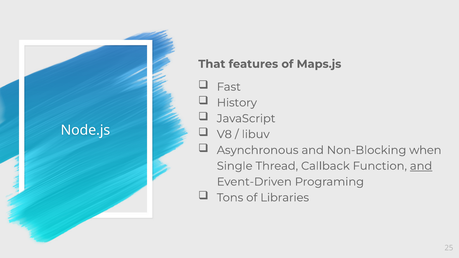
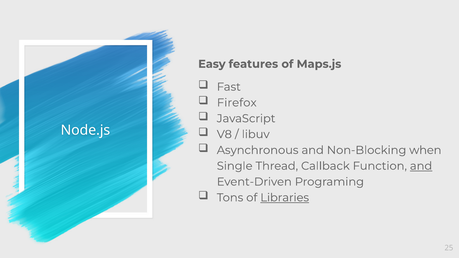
That: That -> Easy (212, 64)
History: History -> Firefox (237, 103)
Libraries underline: none -> present (285, 198)
